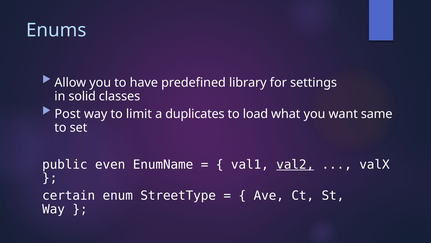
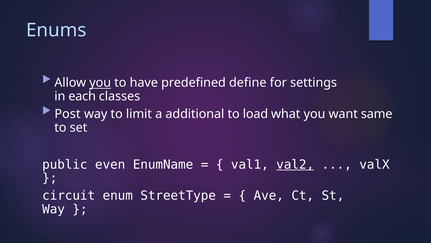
you underline: none -> present (100, 83)
library: library -> define (248, 83)
solid: solid -> each (82, 96)
duplicates: duplicates -> additional (195, 114)
certain: certain -> circuit (69, 195)
